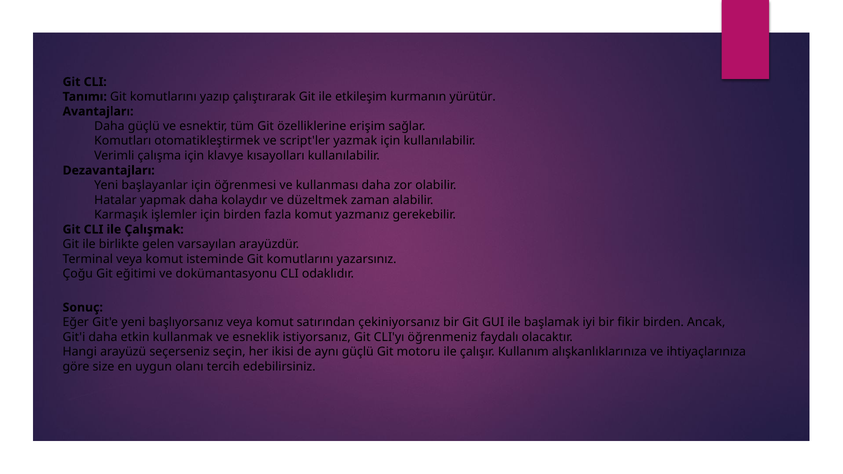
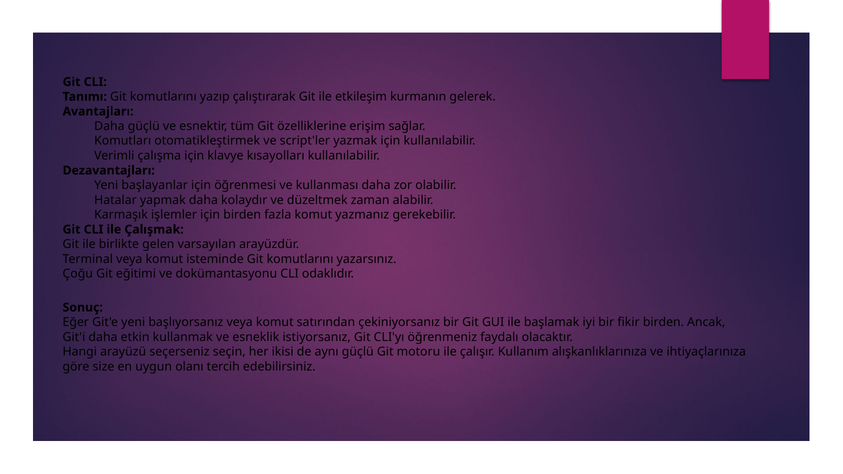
yürütür: yürütür -> gelerek (473, 97)
